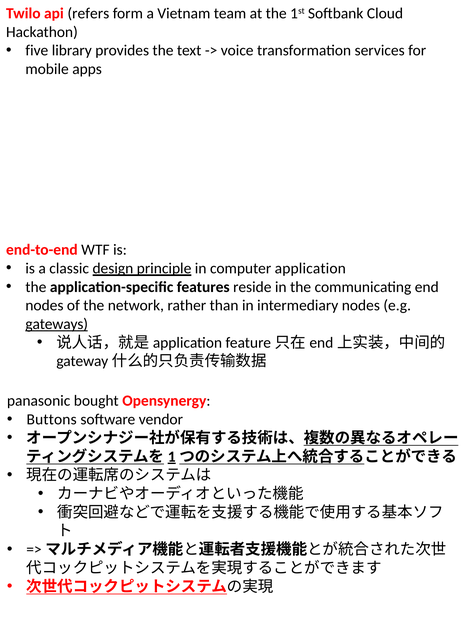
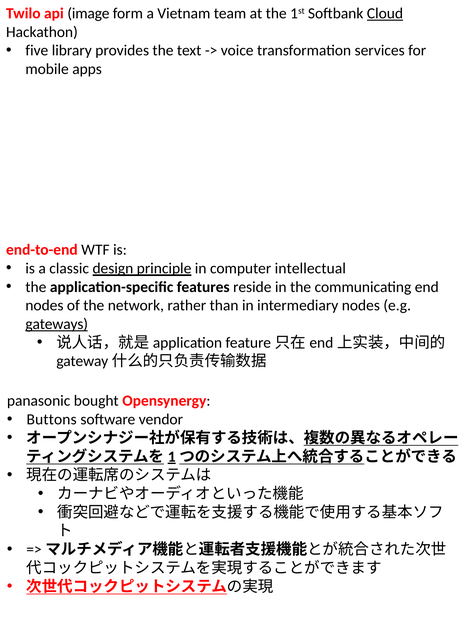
refers: refers -> image (88, 13)
Cloud underline: none -> present (385, 13)
application: application -> intellectual (310, 268)
